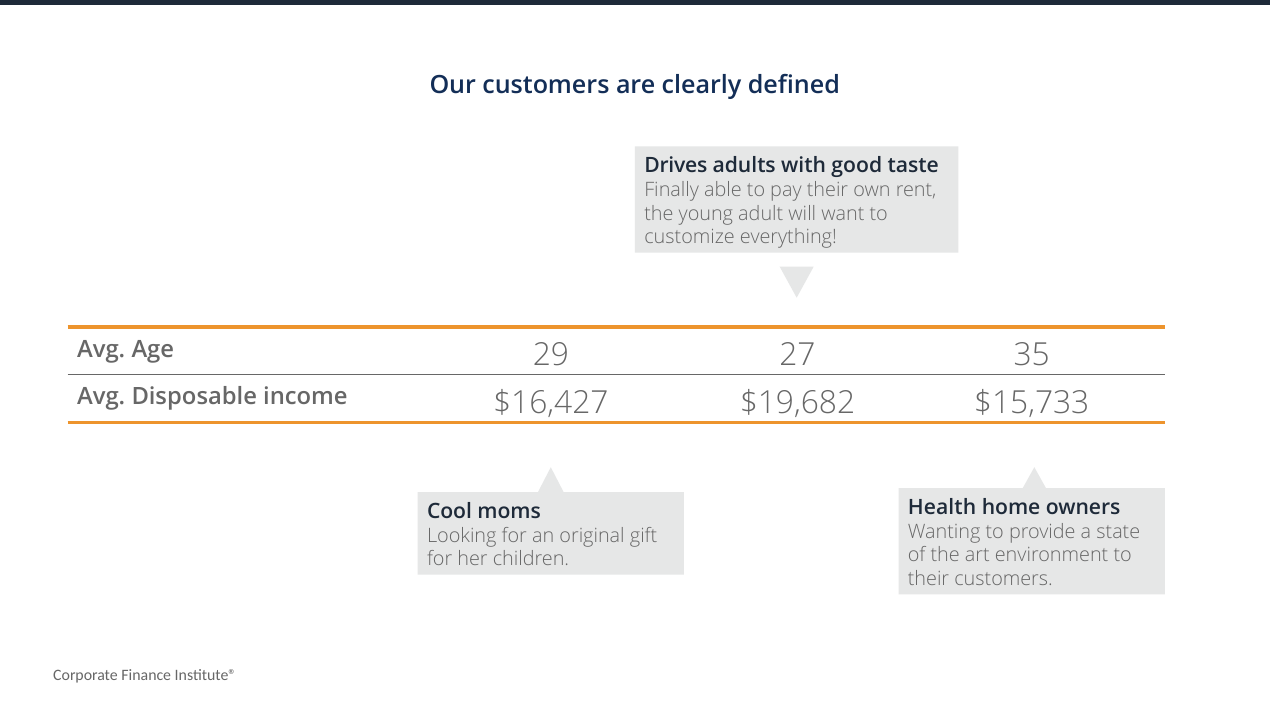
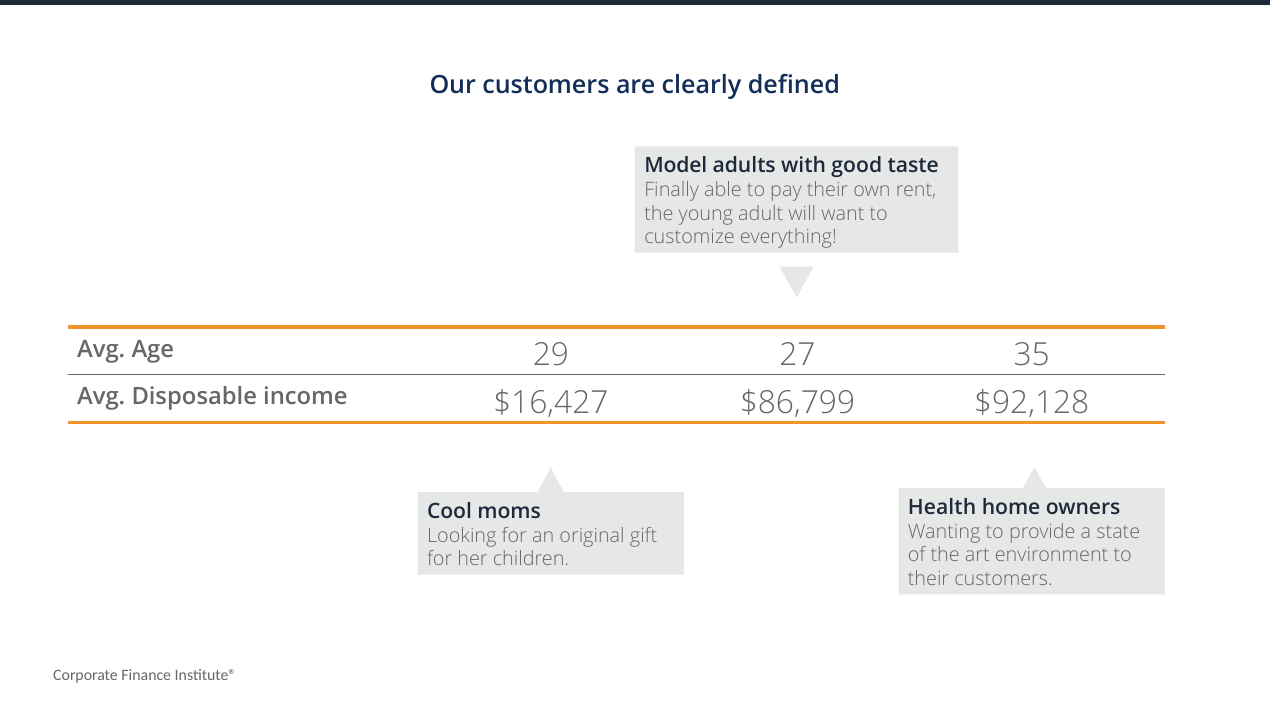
Drives: Drives -> Model (676, 165)
$19,682: $19,682 -> $86,799 (797, 403)
$15,733: $15,733 -> $92,128 (1032, 403)
